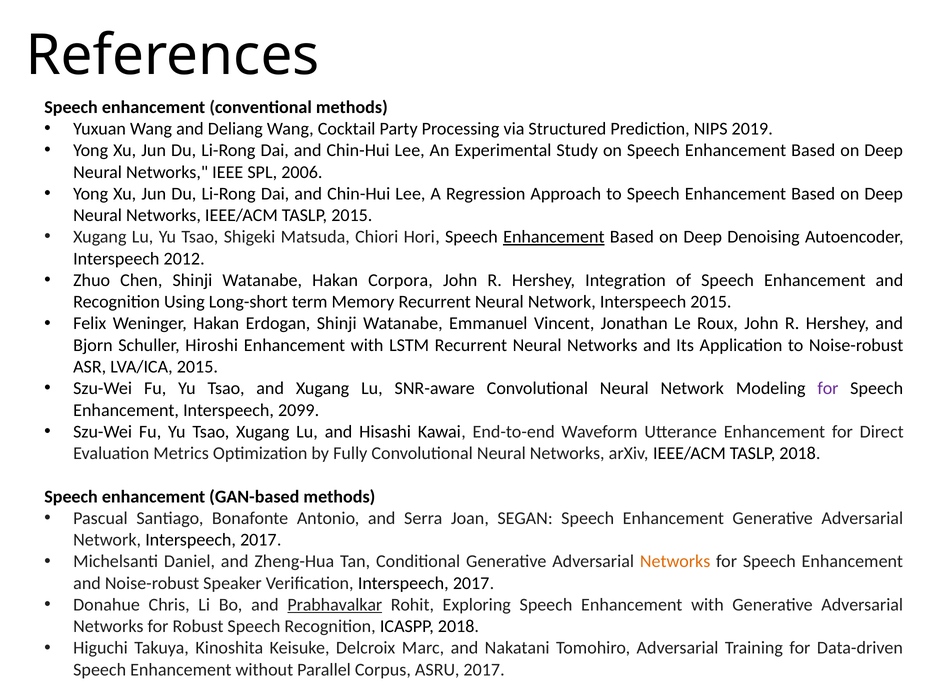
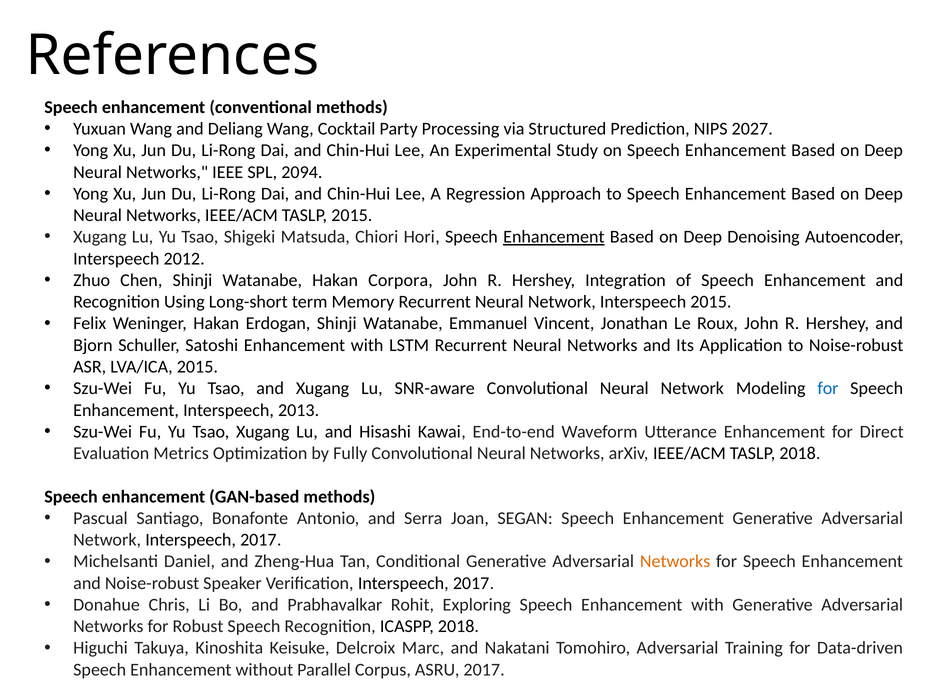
2019: 2019 -> 2027 (752, 129)
2006: 2006 -> 2094 (302, 172)
Hiroshi: Hiroshi -> Satoshi (212, 345)
for colour: purple -> blue (828, 389)
2099: 2099 -> 2013 (299, 410)
Prabhavalkar underline: present -> none (335, 605)
